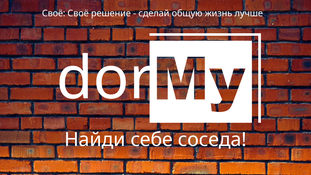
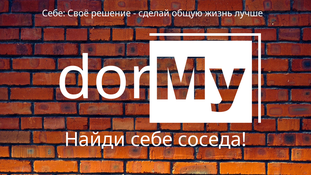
Своё: Своё -> Себе (54, 13)
